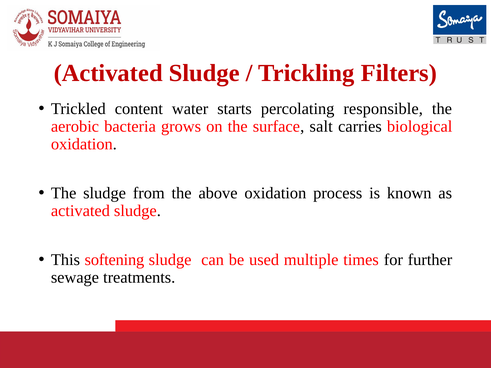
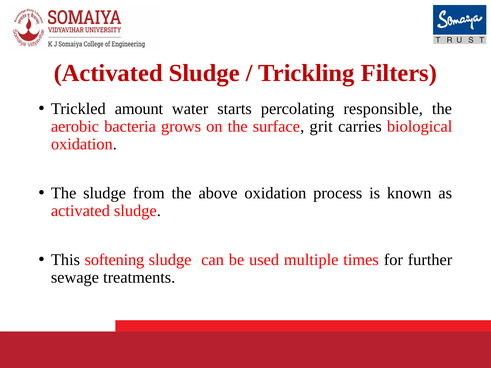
content: content -> amount (139, 109)
salt: salt -> grit (321, 127)
